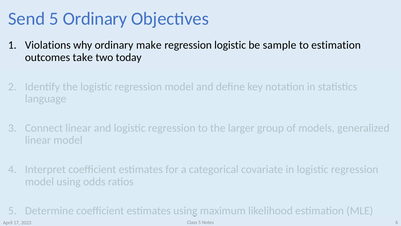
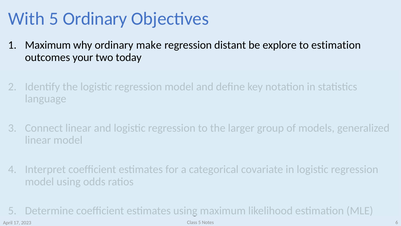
Send: Send -> With (27, 19)
Violations: Violations -> Maximum (48, 45)
regression logistic: logistic -> distant (230, 45)
sample: sample -> explore (280, 45)
take: take -> your (83, 57)
